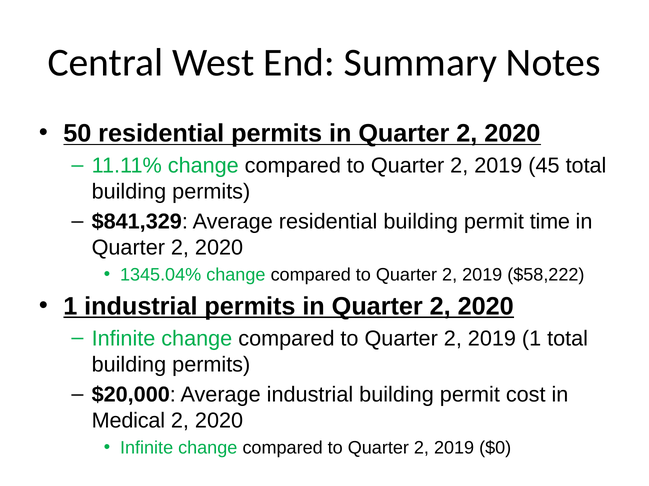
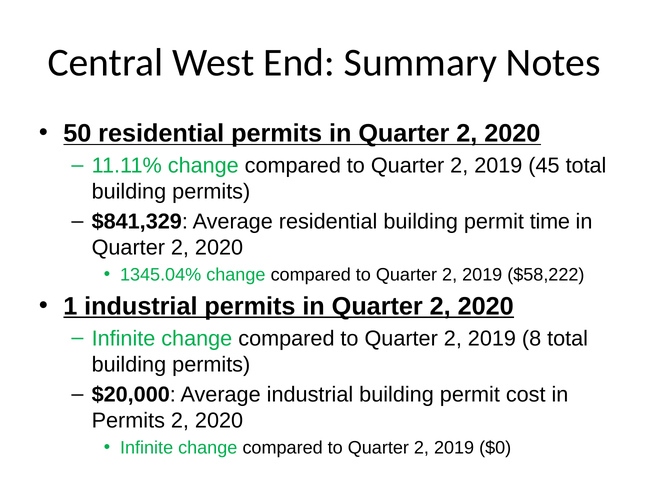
2019 1: 1 -> 8 (532, 339)
Medical: Medical -> Permits (128, 421)
